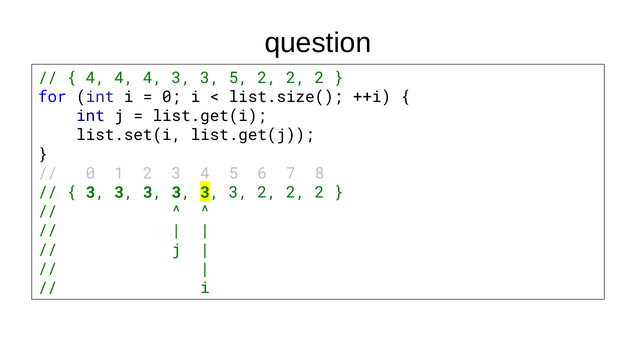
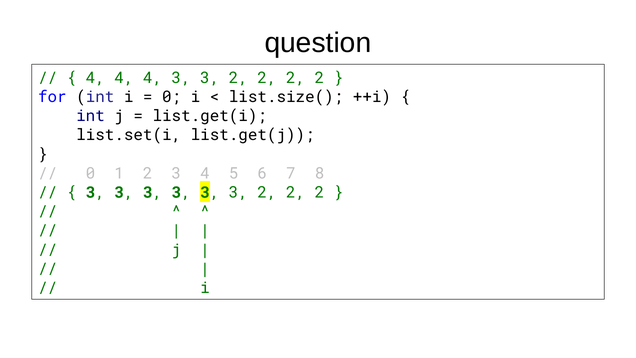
4 3 3 5: 5 -> 2 (238, 78)
